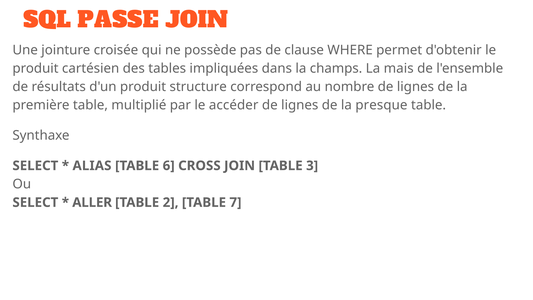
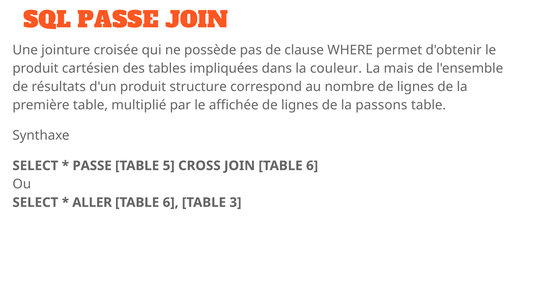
champs: champs -> couleur (336, 68)
accéder: accéder -> affichée (234, 105)
presque: presque -> passons (381, 105)
ALIAS: ALIAS -> PASSE (92, 166)
6: 6 -> 5 (169, 166)
JOIN TABLE 3: 3 -> 6 (312, 166)
2: 2 -> 6 (171, 202)
7: 7 -> 3 (235, 202)
